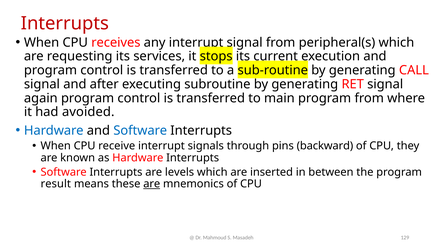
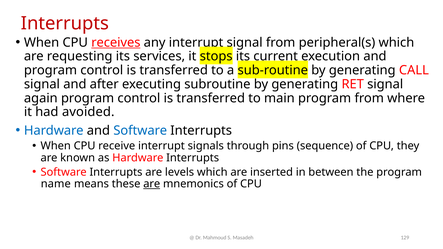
receives underline: none -> present (116, 42)
backward: backward -> sequence (325, 146)
result: result -> name (56, 184)
